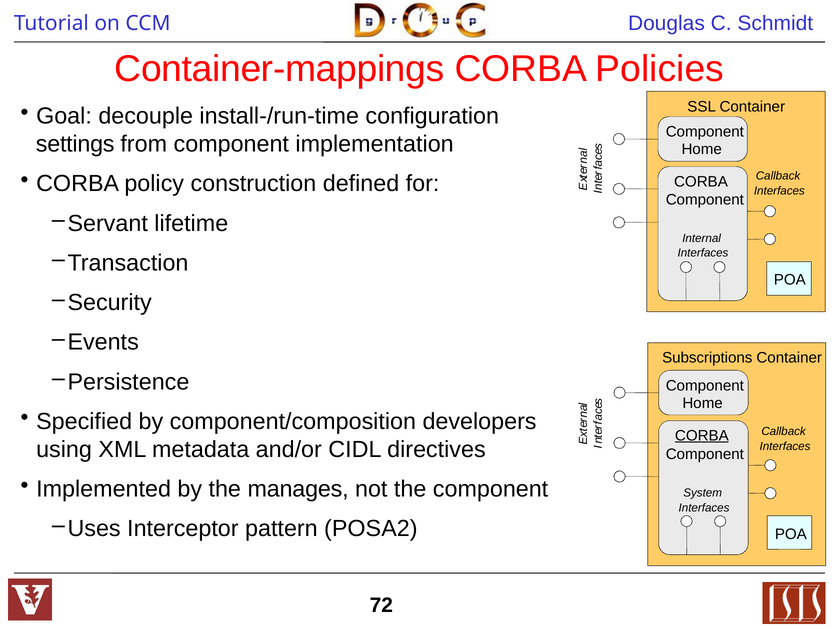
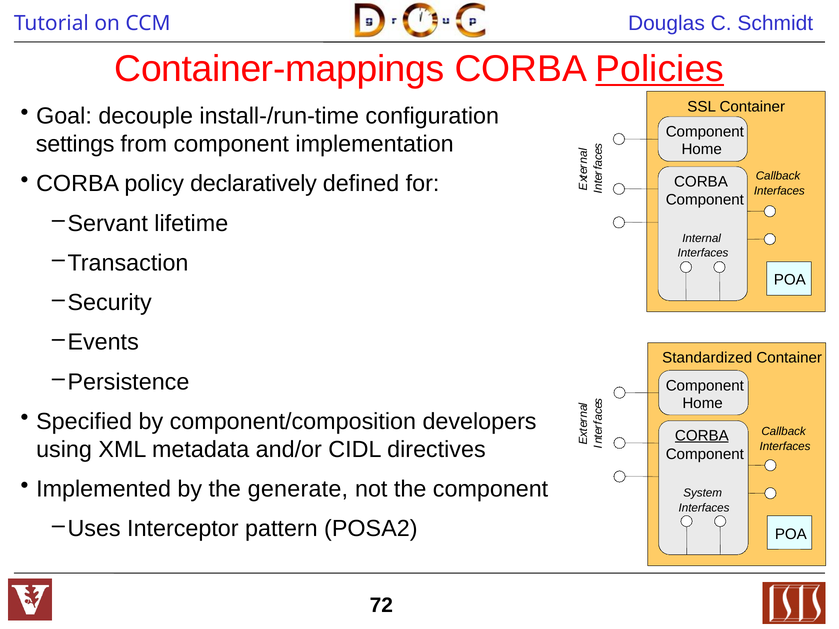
Policies underline: none -> present (660, 69)
construction: construction -> declaratively (254, 184)
Subscriptions: Subscriptions -> Standardized (707, 358)
manages: manages -> generate (298, 489)
